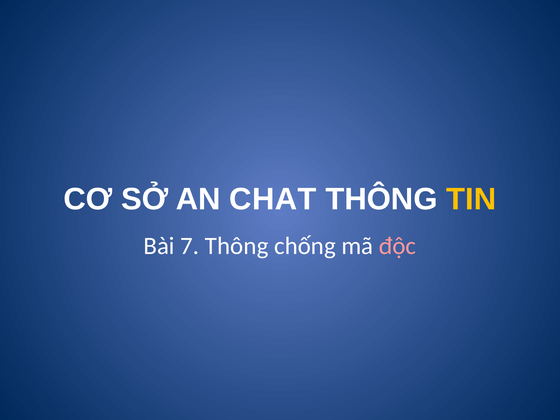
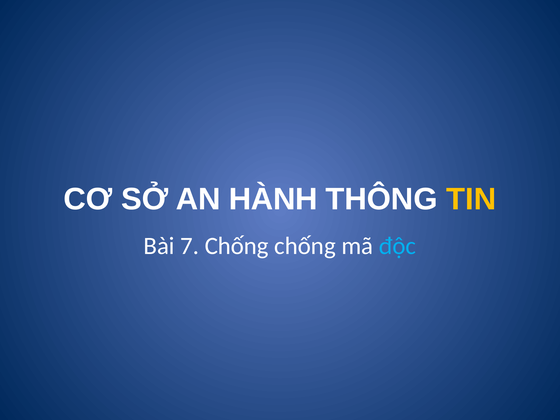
CHAT: CHAT -> HÀNH (273, 199)
7 Thông: Thông -> Chống (237, 246)
độc colour: pink -> light blue (397, 246)
